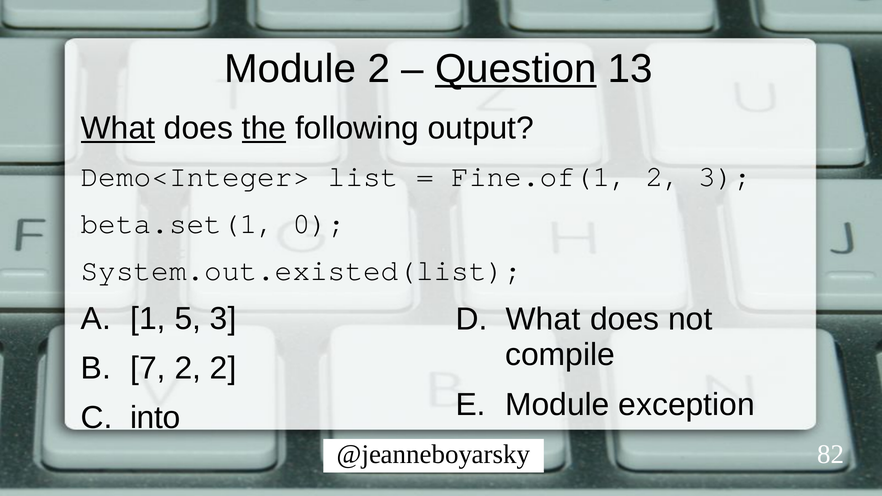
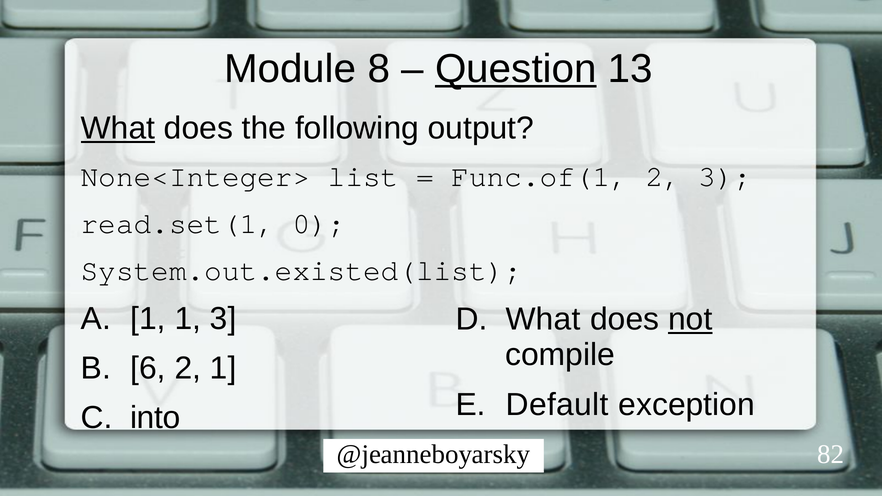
Module 2: 2 -> 8 (379, 69)
the underline: present -> none (264, 128)
Demo<Integer>: Demo<Integer> -> None<Integer> (196, 177)
Fine.of(1: Fine.of(1 -> Func.of(1 (540, 177)
beta.set(1: beta.set(1 -> read.set(1 (178, 224)
1 5: 5 -> 1 (188, 319)
not underline: none -> present (690, 320)
7: 7 -> 6 (148, 368)
2 2: 2 -> 1 (223, 368)
Module: Module -> Default (557, 405)
